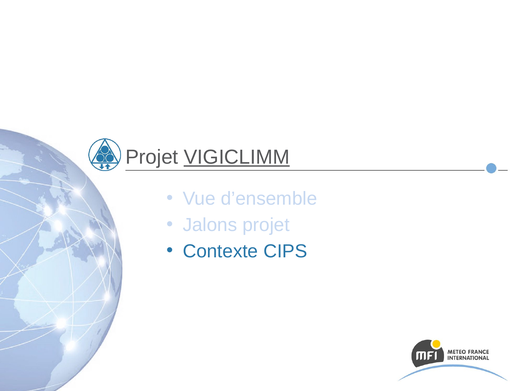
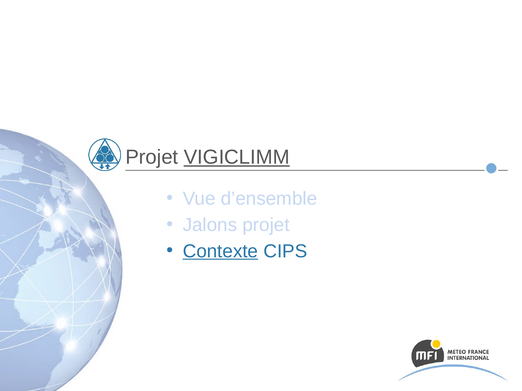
Contexte underline: none -> present (220, 251)
